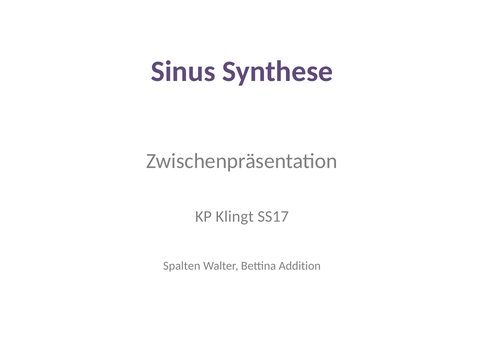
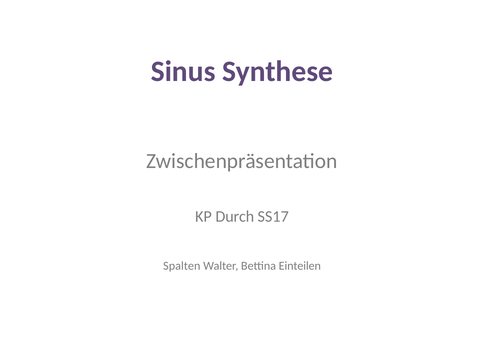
Klingt: Klingt -> Durch (235, 217)
Addition: Addition -> Einteilen (300, 266)
